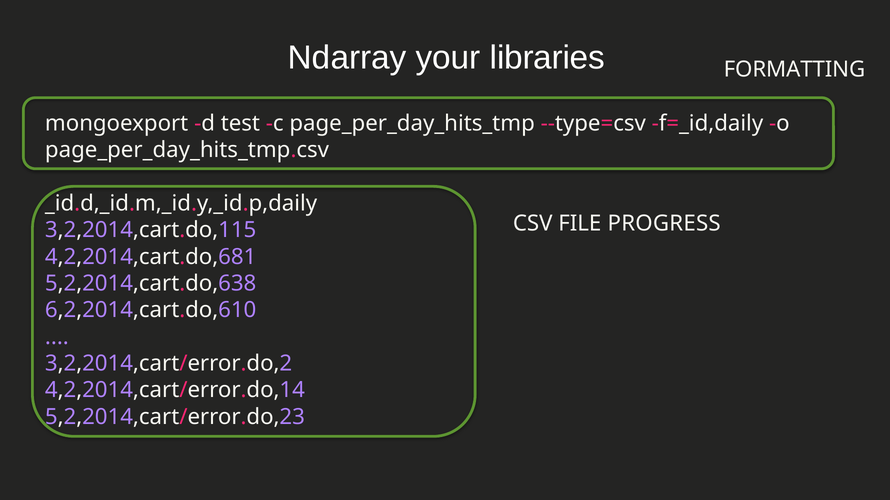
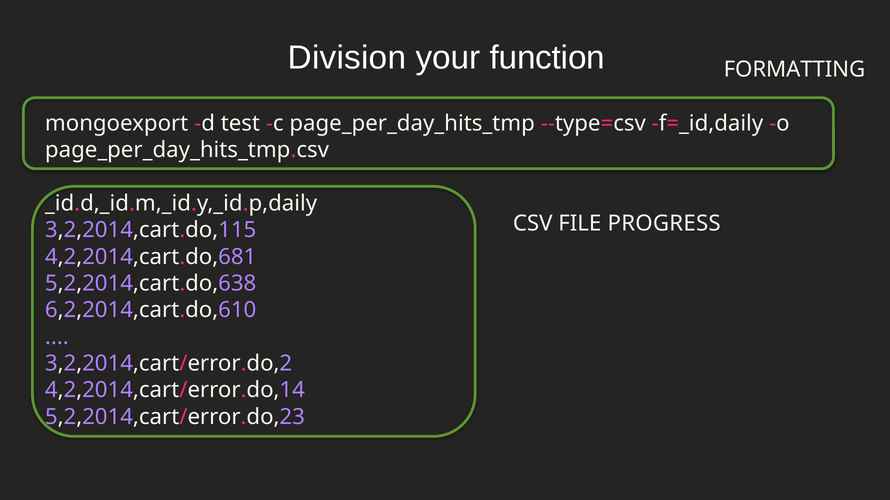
Ndarray: Ndarray -> Division (347, 58)
libraries: libraries -> function (547, 58)
